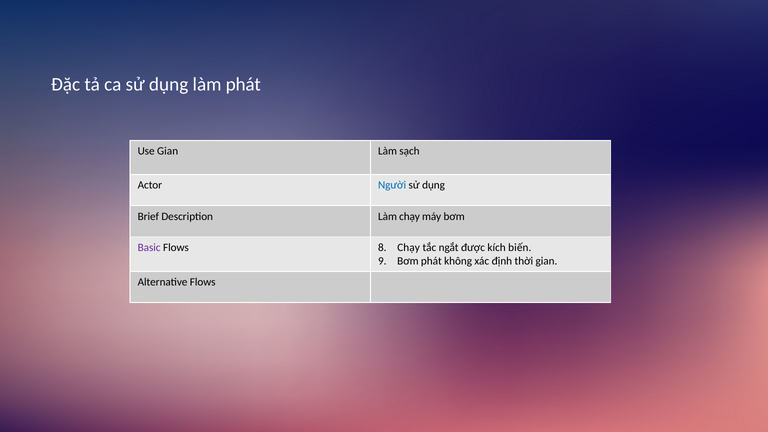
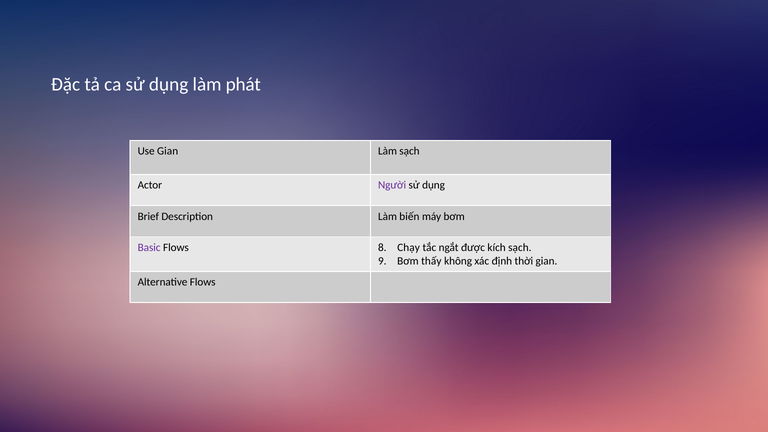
Người colour: blue -> purple (392, 185)
Làm chạy: chạy -> biến (409, 216)
kích biến: biến -> sạch (520, 248)
Bơm phát: phát -> thấy (431, 261)
